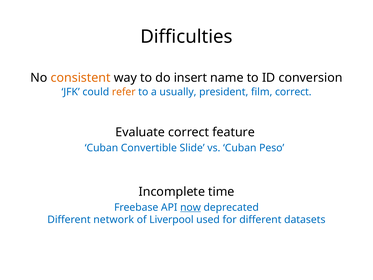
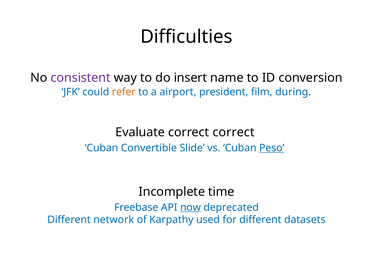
consistent colour: orange -> purple (81, 78)
usually: usually -> airport (178, 92)
film correct: correct -> during (293, 92)
correct feature: feature -> correct (234, 132)
Peso underline: none -> present (272, 148)
Liverpool: Liverpool -> Karpathy (171, 220)
